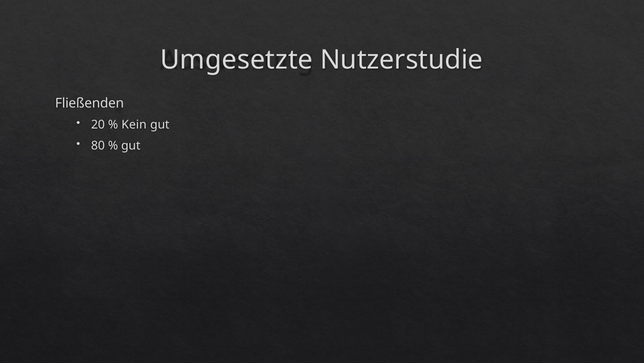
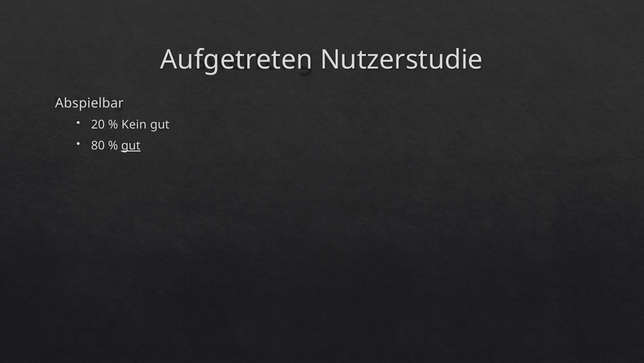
Umgesetzte: Umgesetzte -> Aufgetreten (237, 60)
Fließenden: Fließenden -> Abspielbar (89, 103)
gut underline: none -> present (131, 145)
